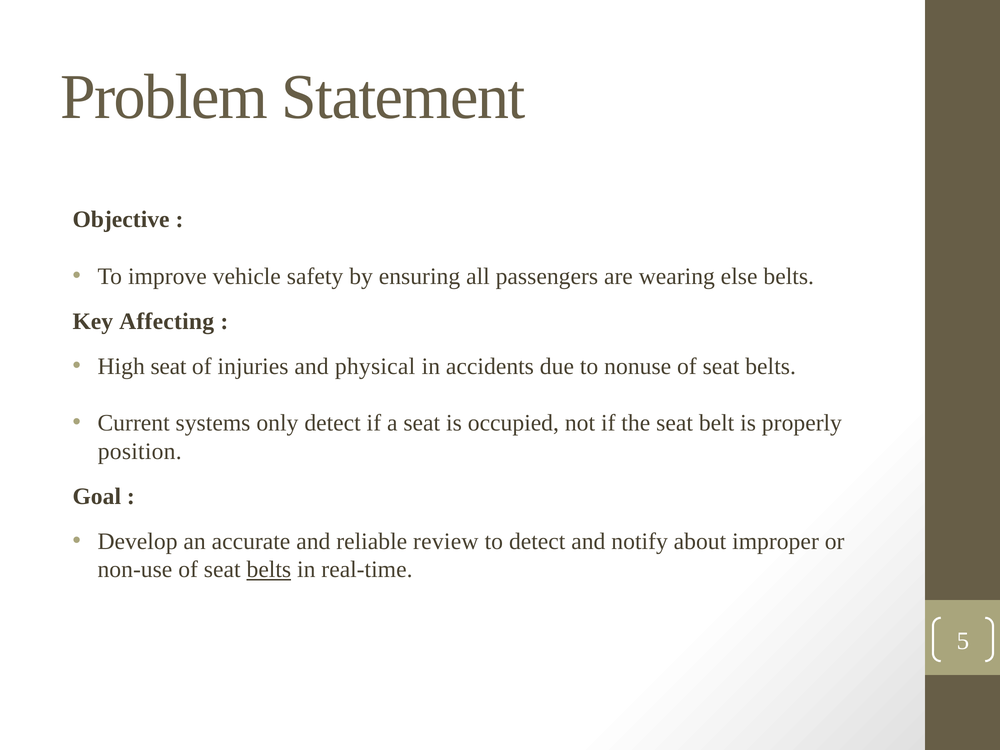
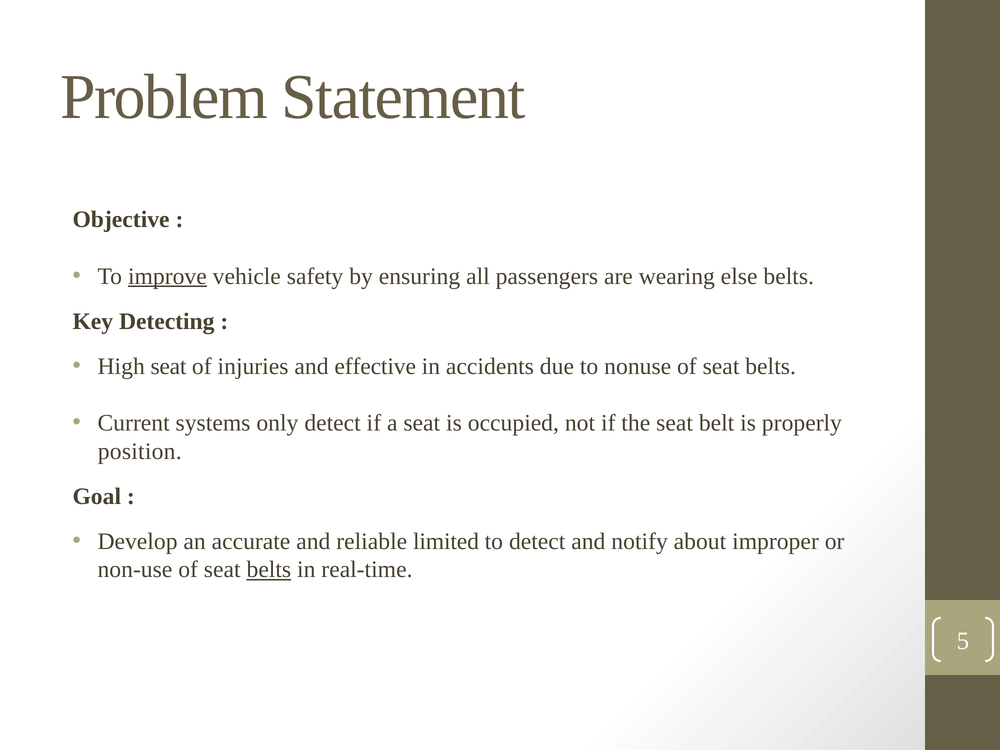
improve underline: none -> present (167, 276)
Affecting: Affecting -> Detecting (167, 321)
physical: physical -> effective (375, 366)
review: review -> limited (446, 541)
